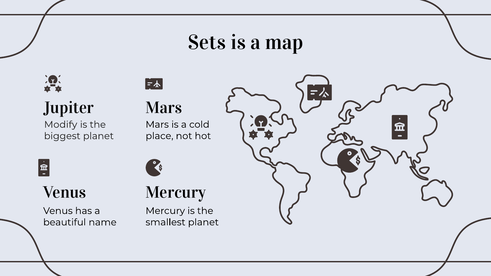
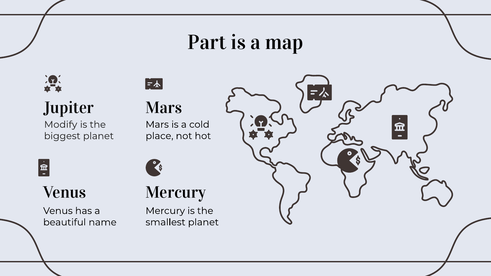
Sets: Sets -> Part (207, 43)
